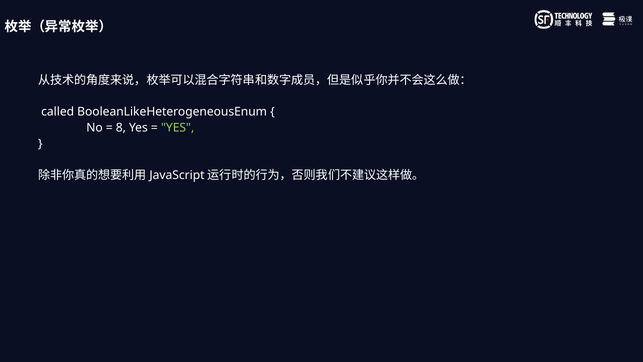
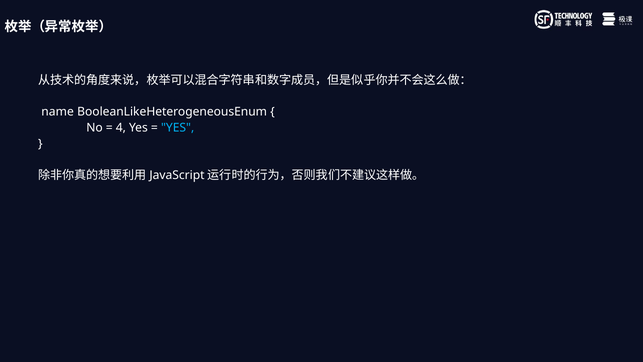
called: called -> name (58, 112)
8: 8 -> 4 (121, 128)
YES colour: light green -> light blue (178, 128)
